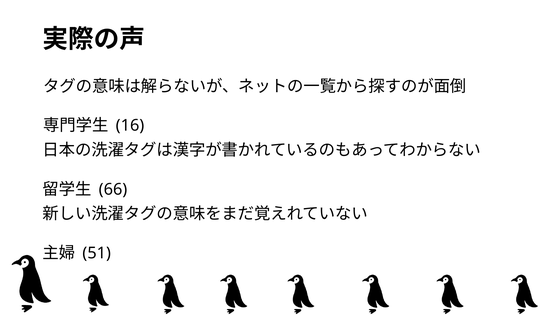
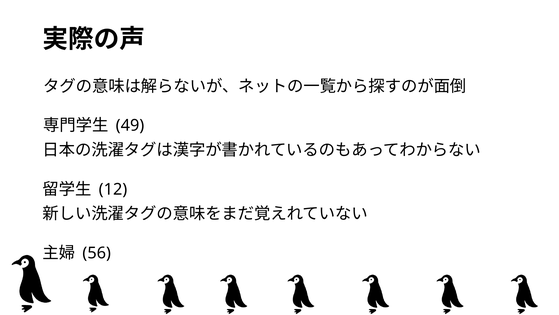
16: 16 -> 49 (130, 125)
66: 66 -> 12 (113, 189)
51: 51 -> 56 (97, 253)
